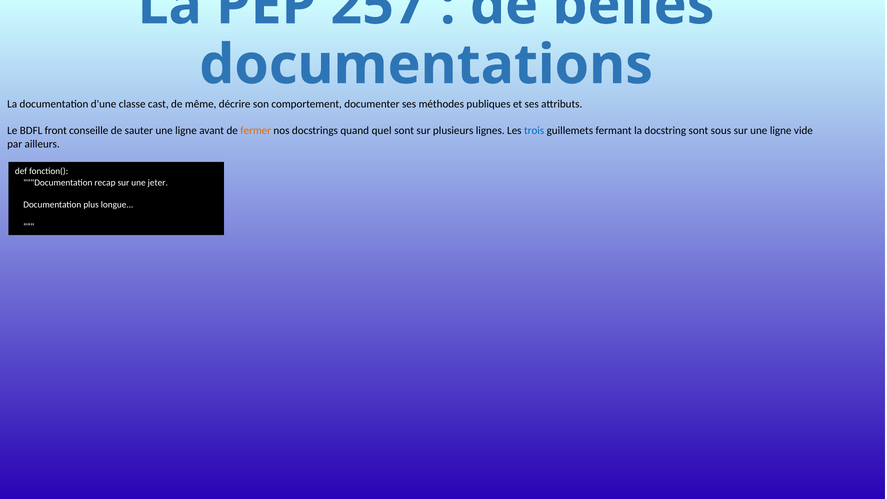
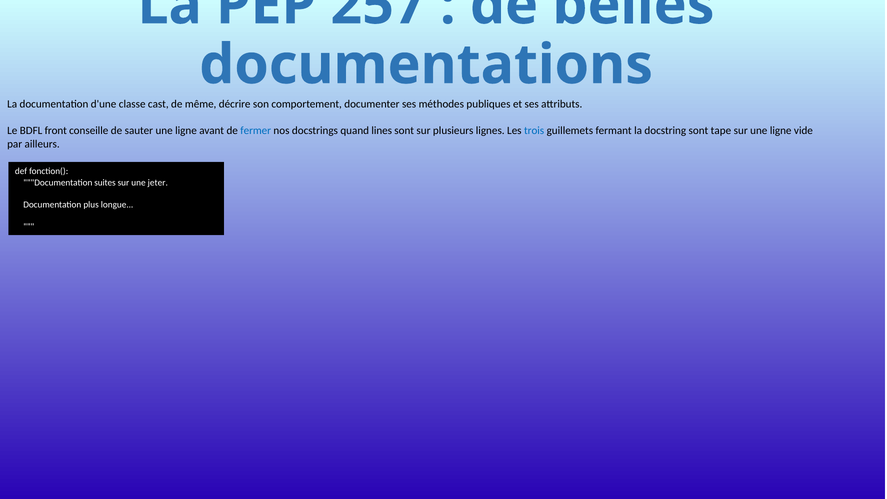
fermer colour: orange -> blue (256, 131)
quel: quel -> lines (382, 131)
sous: sous -> tape (721, 131)
recap: recap -> suites (105, 182)
